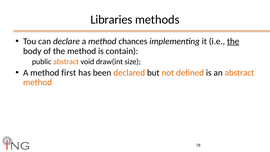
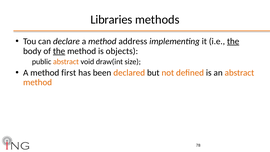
chances: chances -> address (133, 41)
the underline: none -> present (59, 51)
contain: contain -> objects (122, 51)
